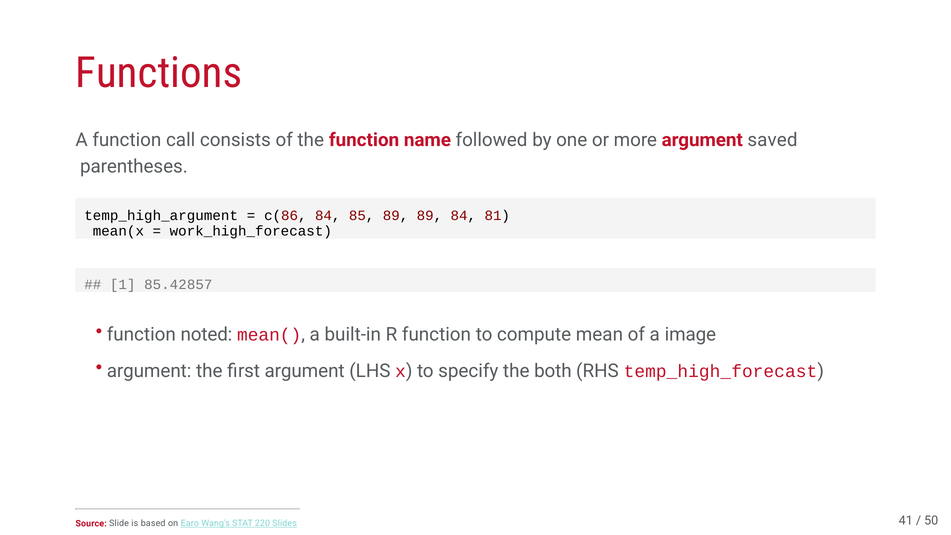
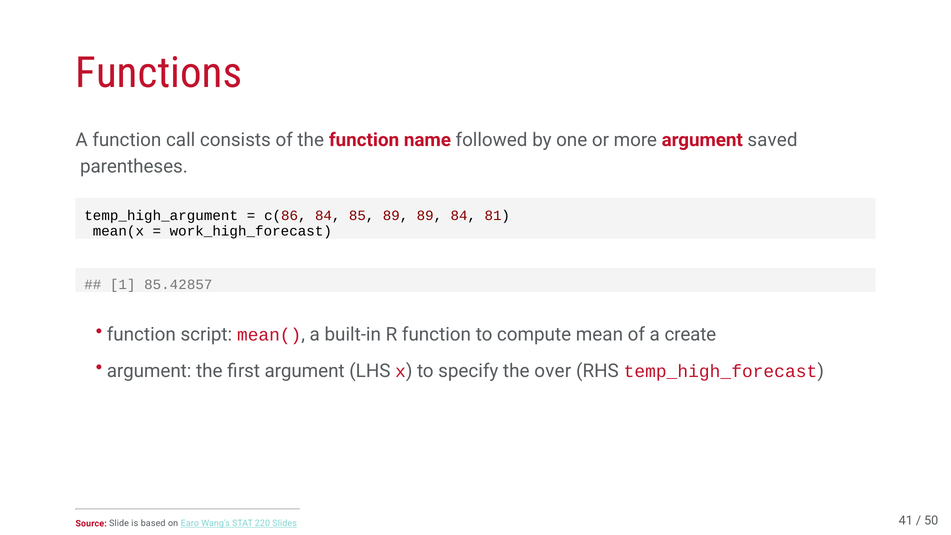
noted: noted -> script (206, 335)
image: image -> create (690, 335)
both: both -> over (553, 371)
